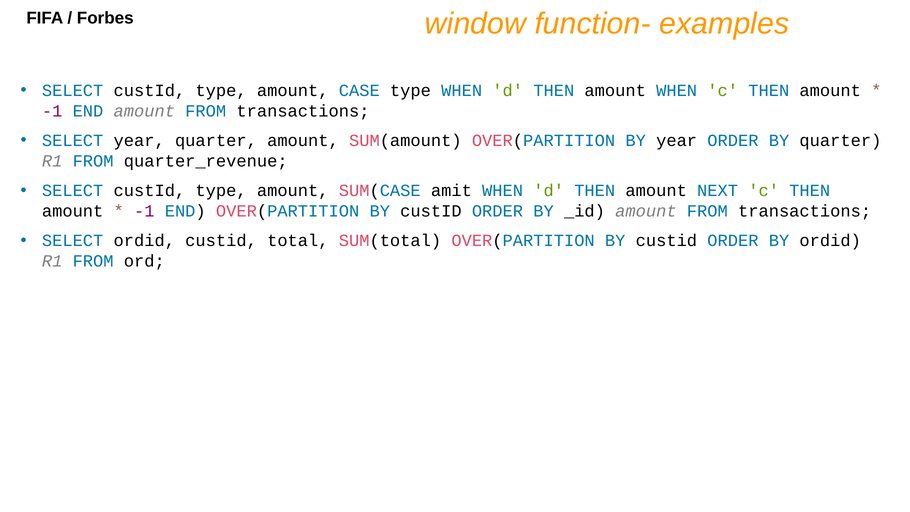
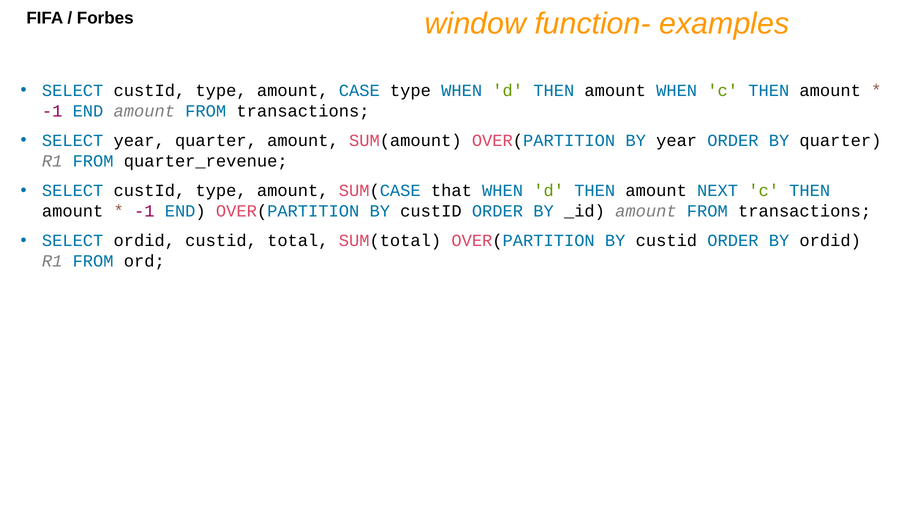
amit: amit -> that (451, 191)
